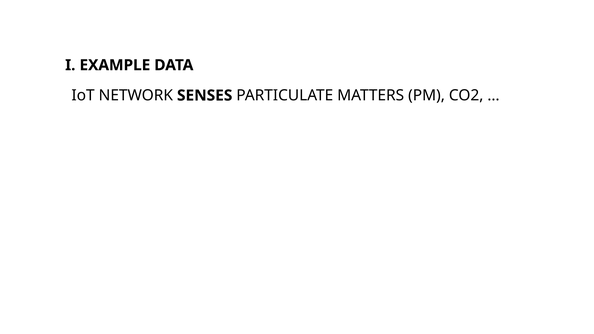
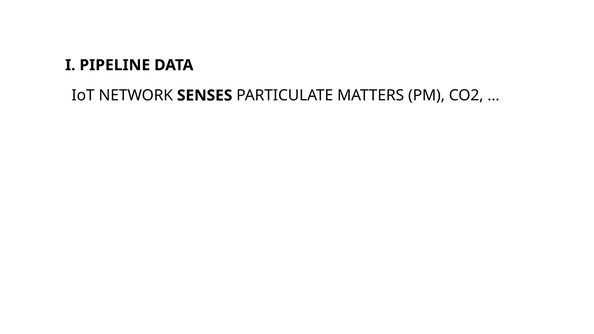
EXAMPLE: EXAMPLE -> PIPELINE (115, 65)
